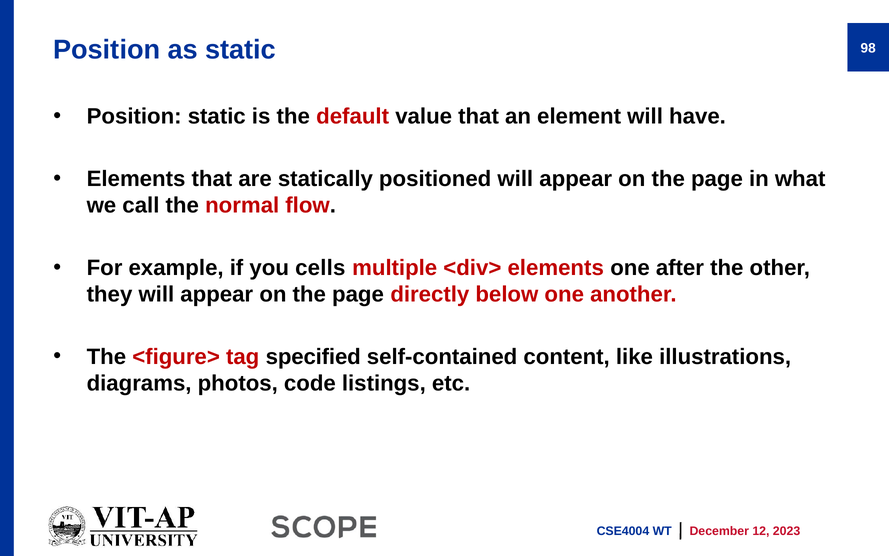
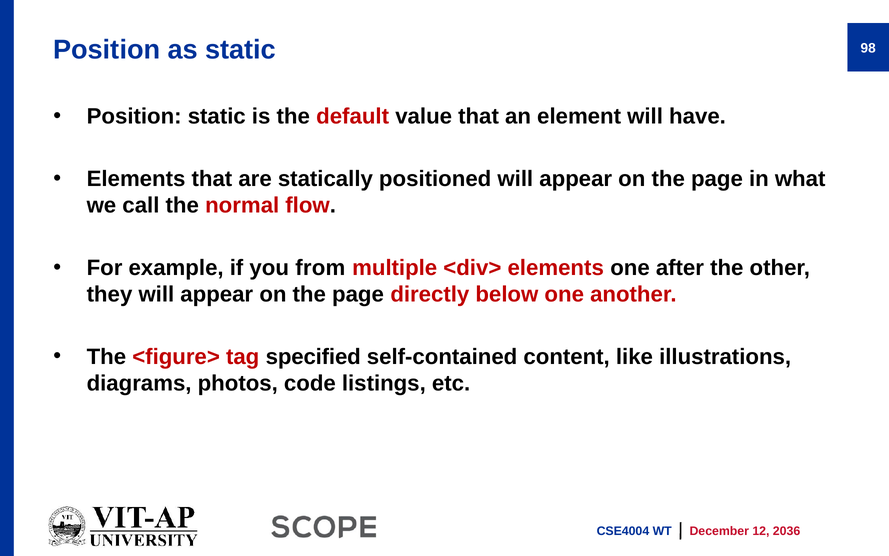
cells: cells -> from (320, 268)
2023: 2023 -> 2036 (787, 531)
